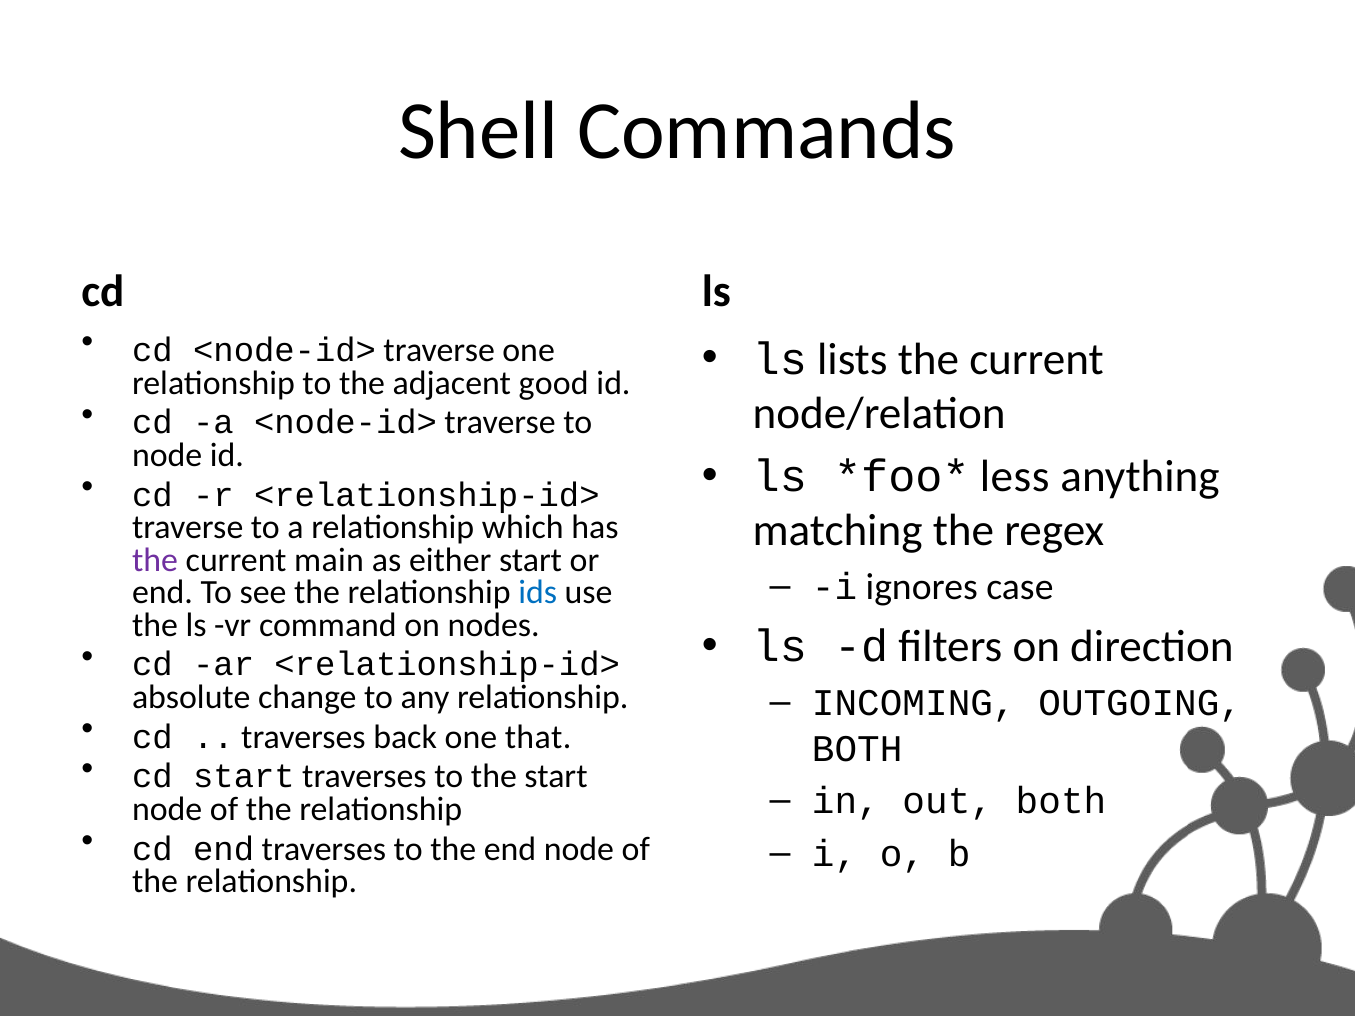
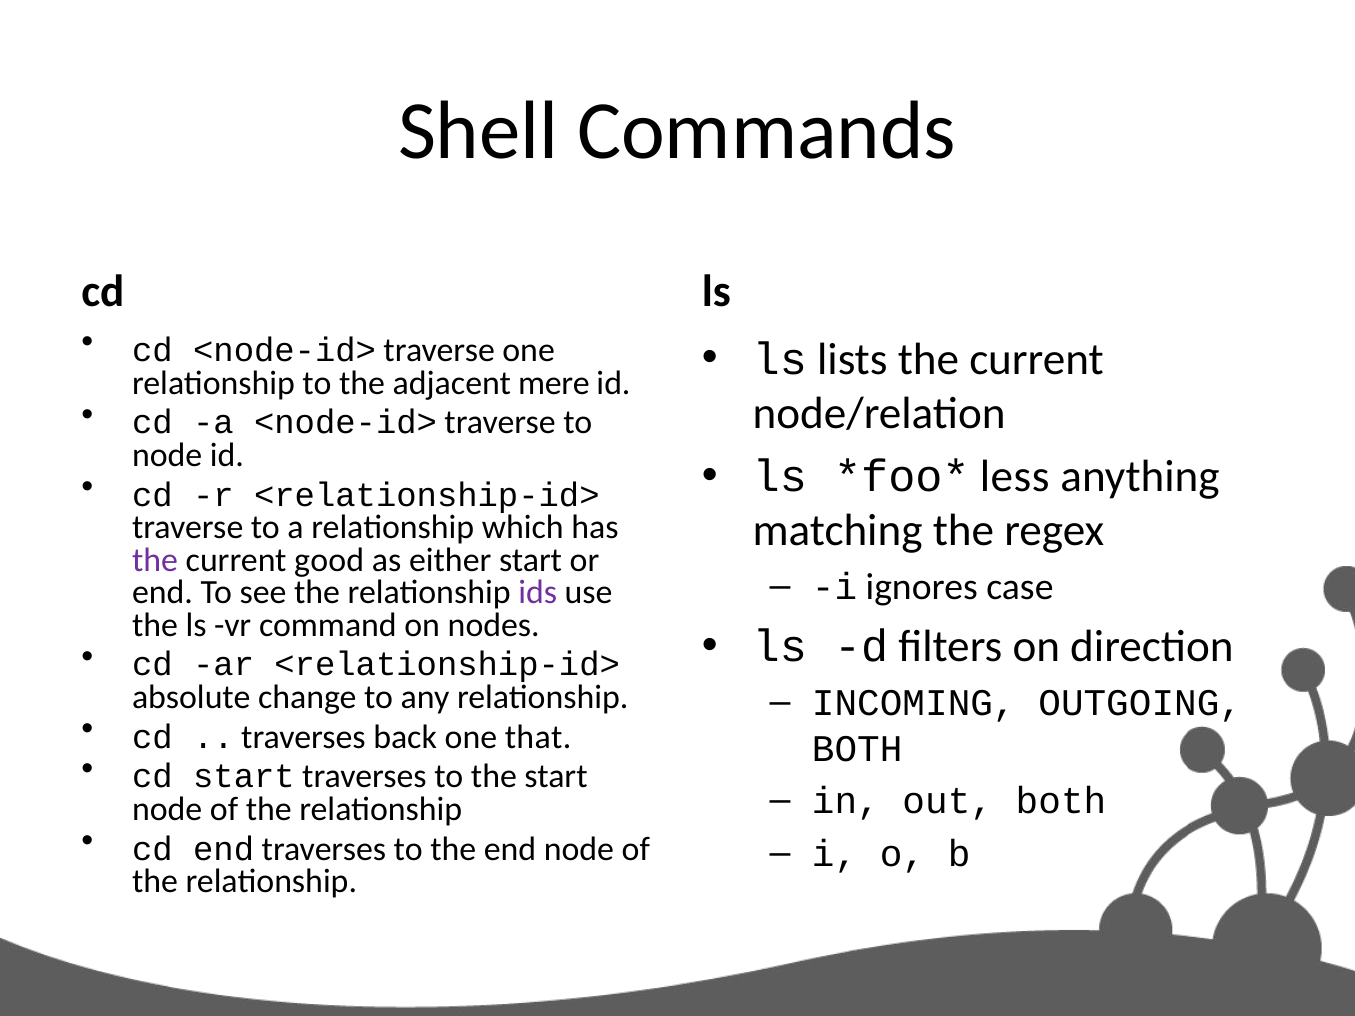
good: good -> mere (554, 383)
main: main -> good (329, 560)
ids colour: blue -> purple (538, 593)
